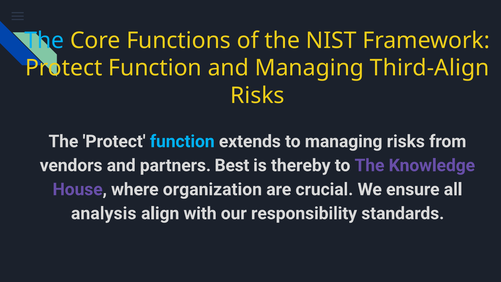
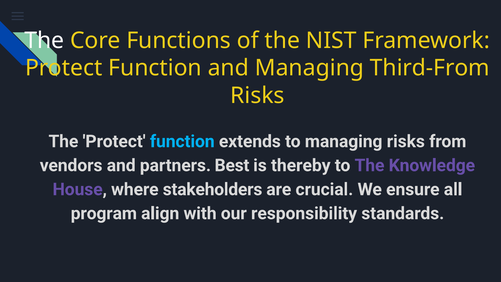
The colour: light blue -> white (44, 40)
Third-Align: Third-Align -> Third-From (430, 68)
organization: organization -> stakeholders (213, 189)
analysis: analysis -> program (104, 213)
